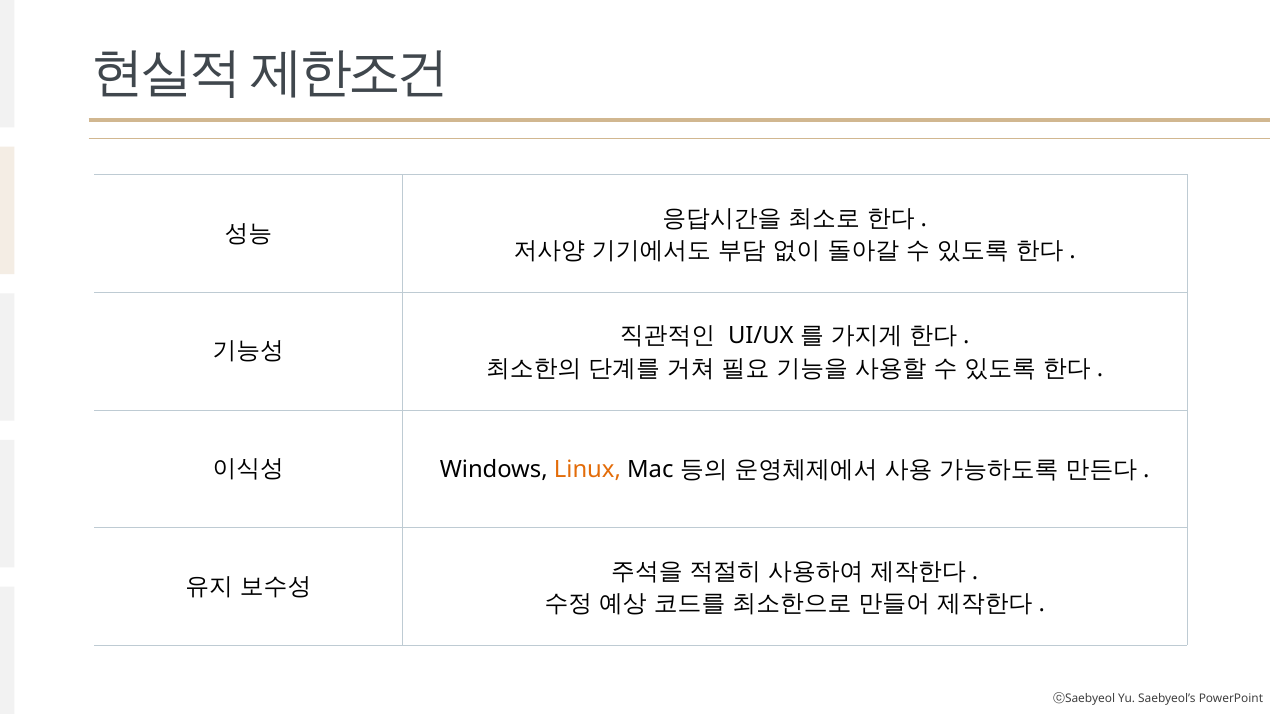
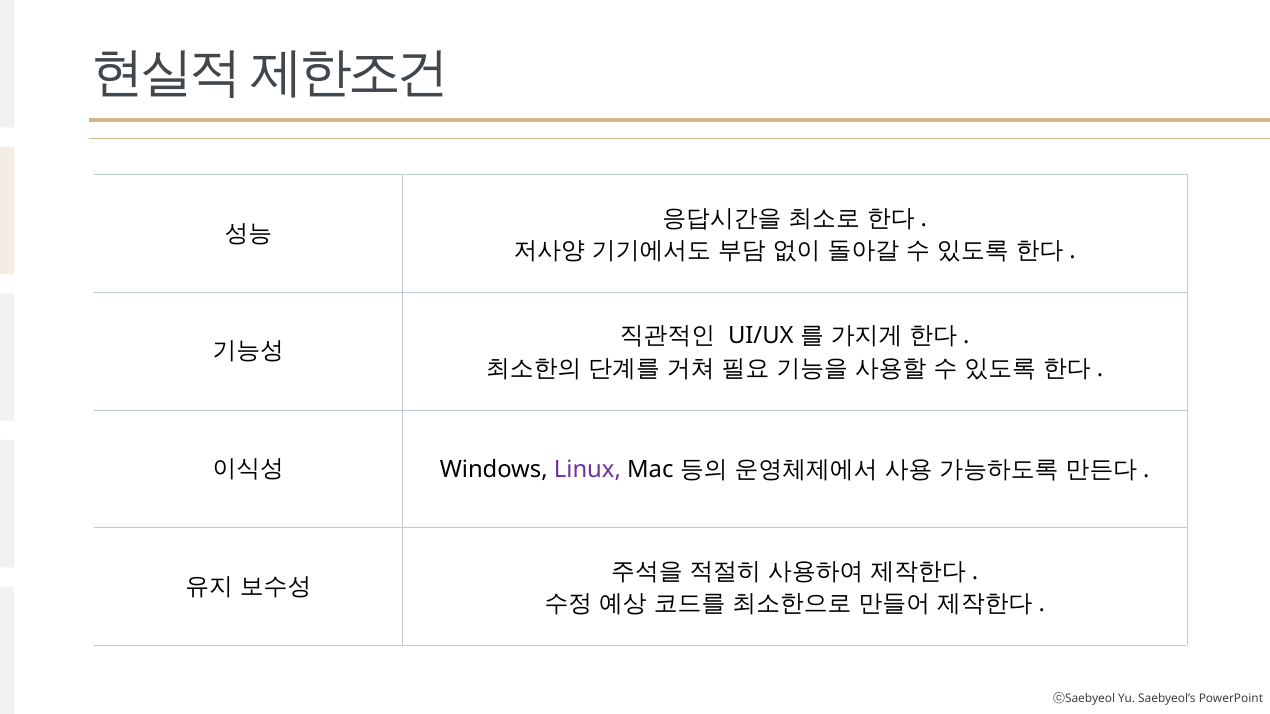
Linux colour: orange -> purple (587, 470)
